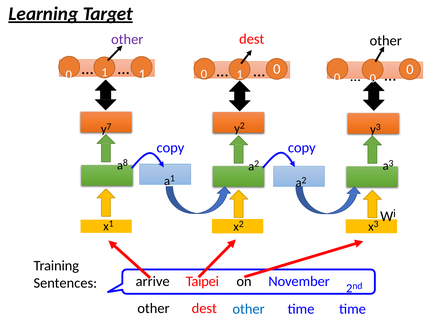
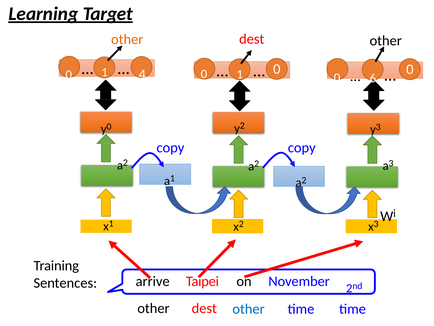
other colour: purple -> orange (127, 39)
0: 0 -> 6 (373, 78)
0 1: 1 -> 4 (142, 74)
7: 7 -> 0 (109, 126)
8: 8 -> 2 (125, 163)
